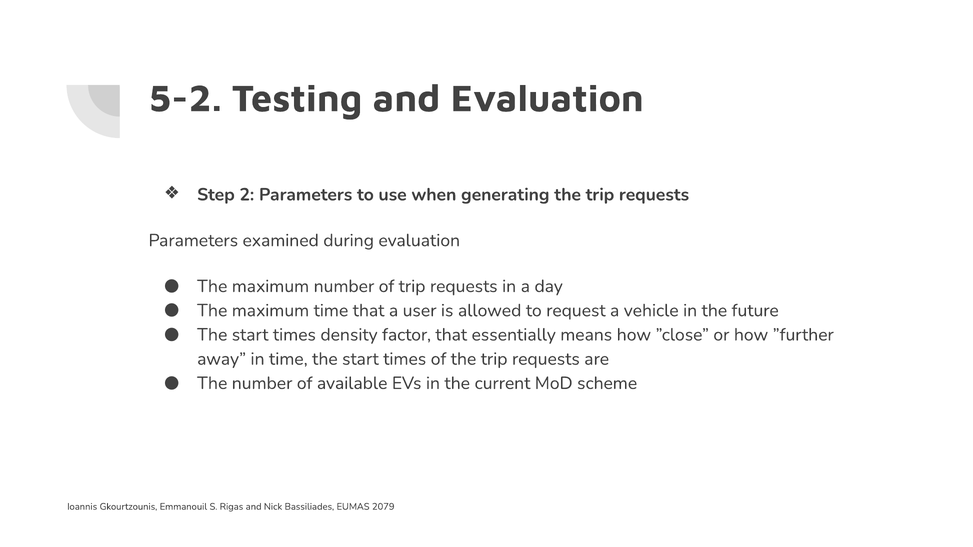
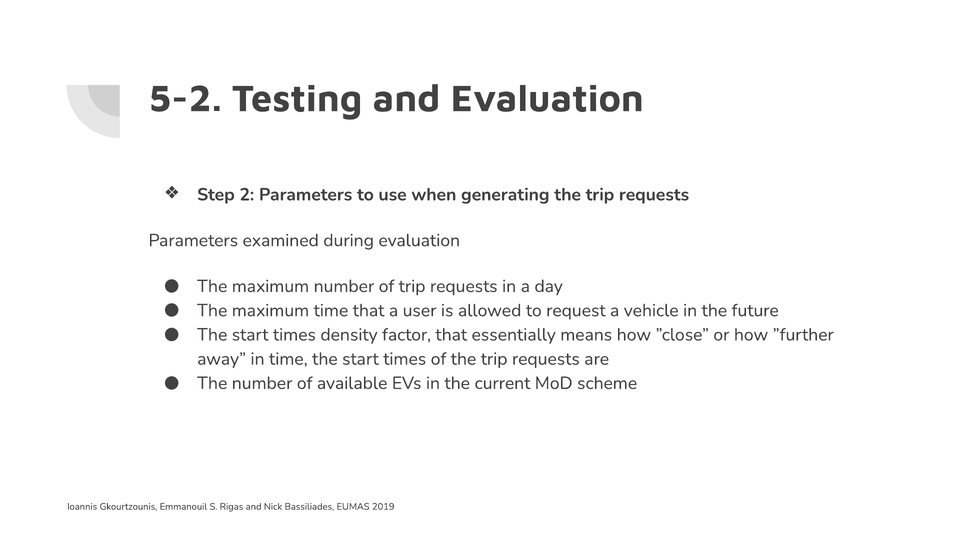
2079: 2079 -> 2019 (383, 507)
